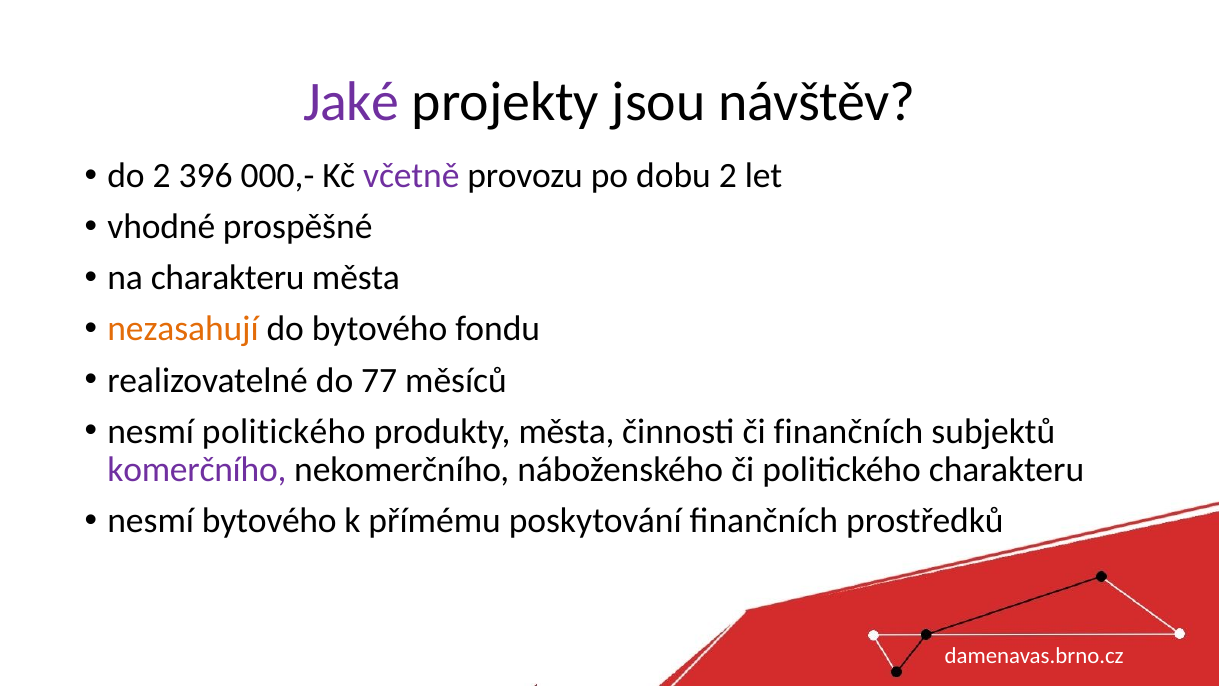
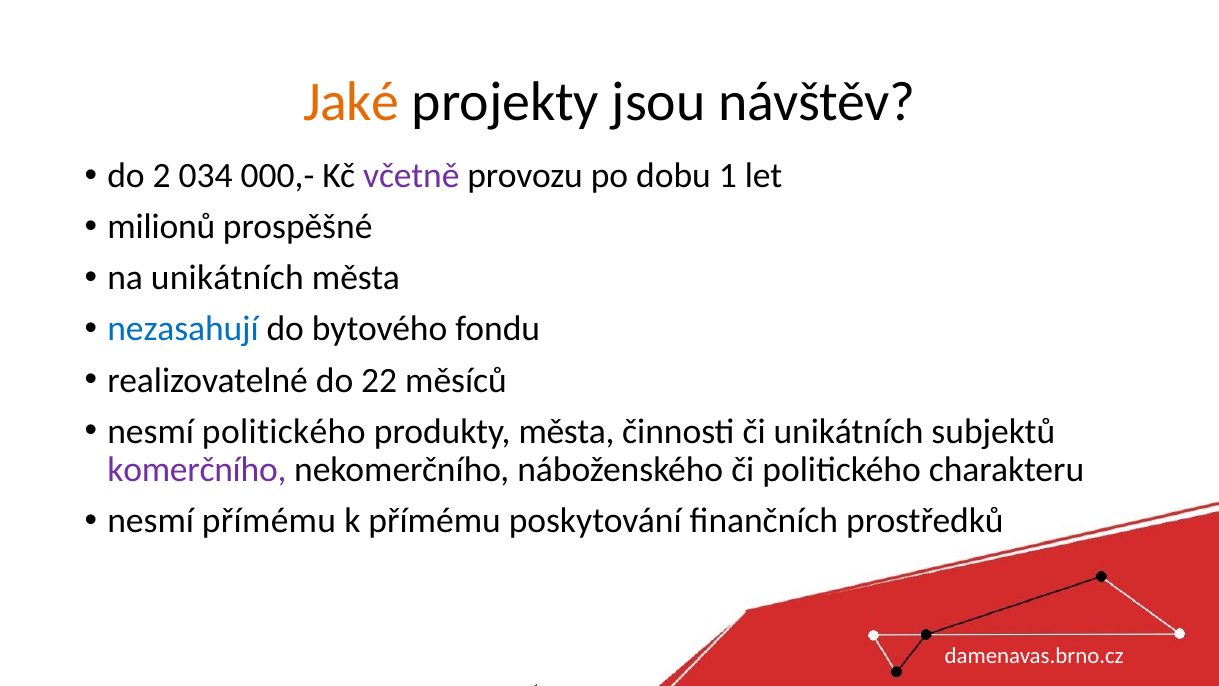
Jaké colour: purple -> orange (351, 102)
396: 396 -> 034 (206, 176)
dobu 2: 2 -> 1 (728, 176)
vhodné: vhodné -> milionů (161, 227)
na charakteru: charakteru -> unikátních (227, 278)
nezasahují colour: orange -> blue (183, 329)
77: 77 -> 22 (379, 380)
či finančních: finančních -> unikátních (849, 431)
nesmí bytového: bytového -> přímému (269, 521)
